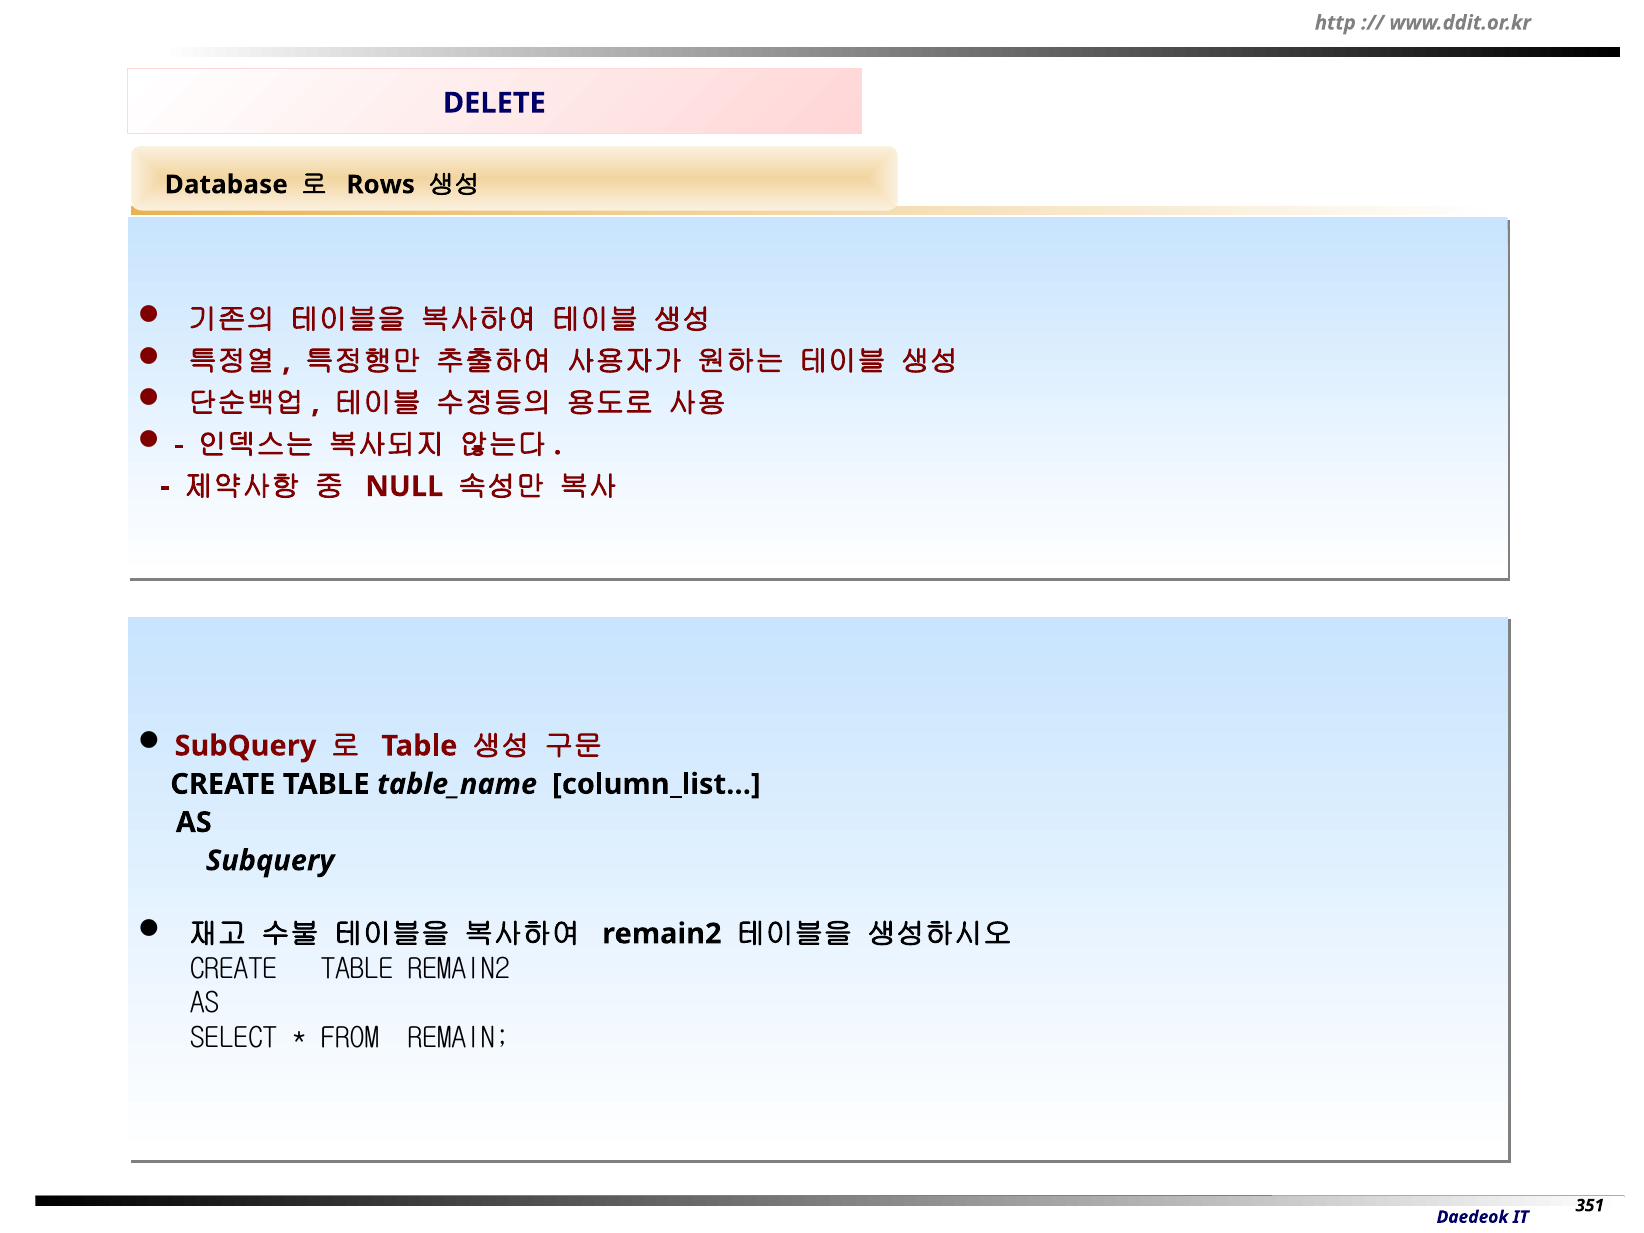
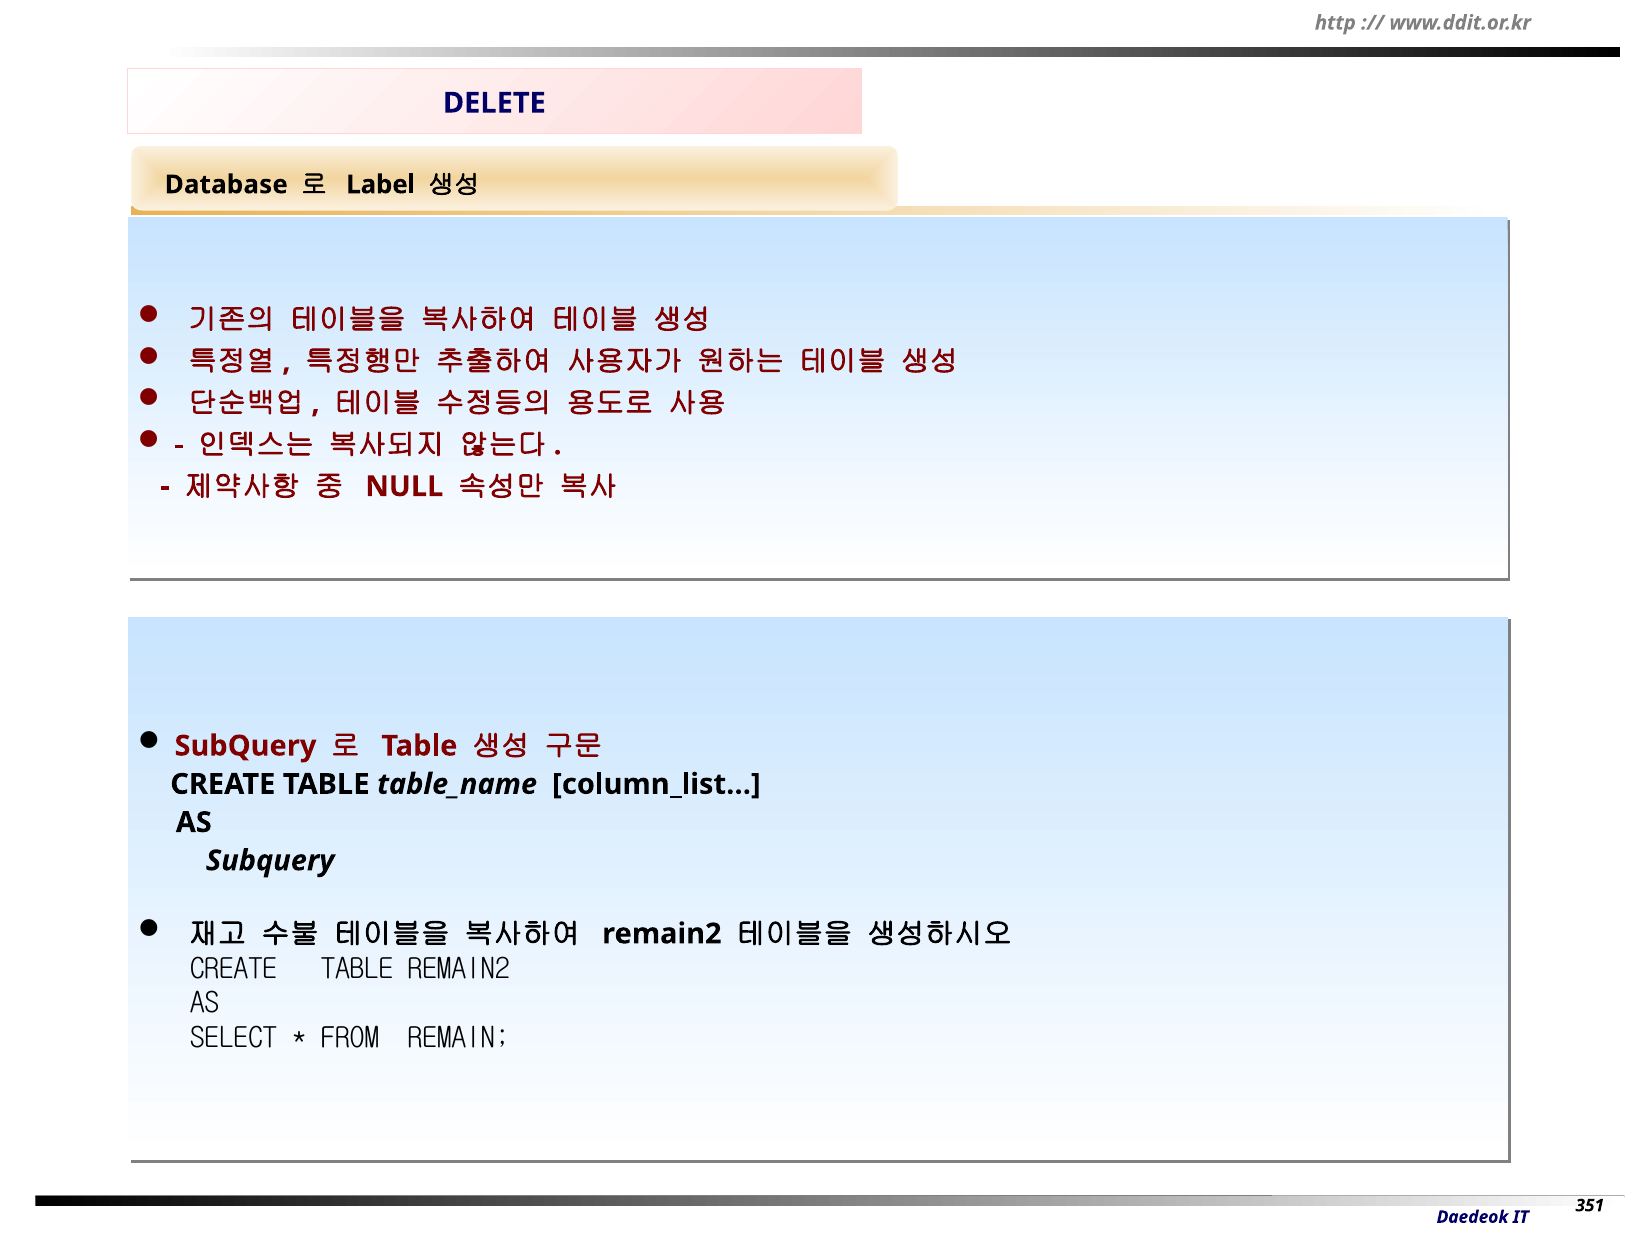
Rows: Rows -> Label (381, 185)
